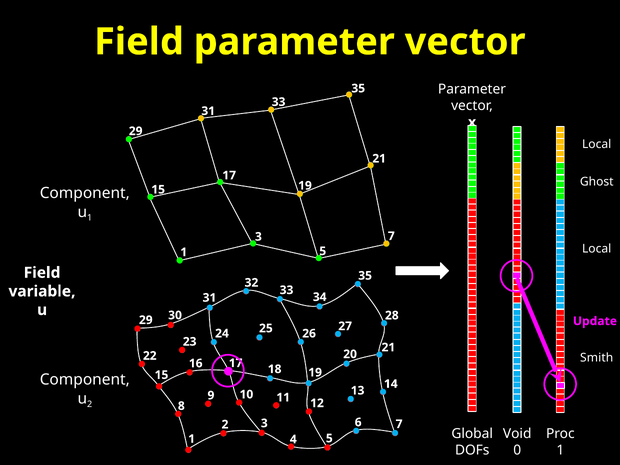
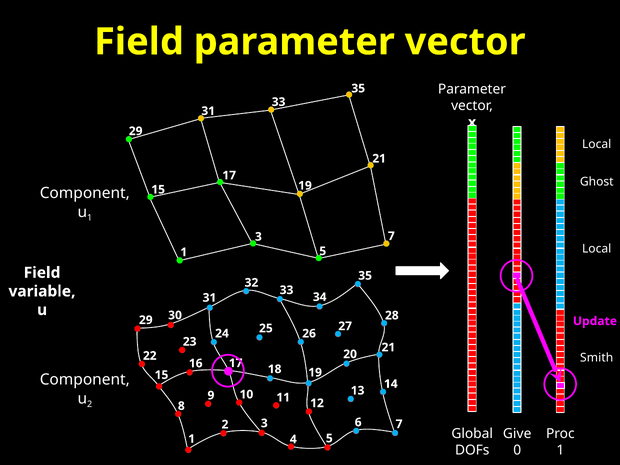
Void: Void -> Give (517, 434)
